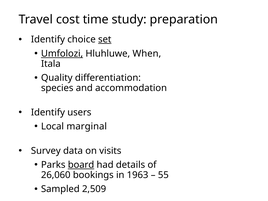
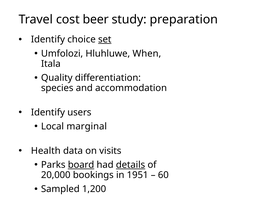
time: time -> beer (96, 19)
Umfolozi underline: present -> none (62, 54)
Survey: Survey -> Health (46, 151)
details underline: none -> present (131, 165)
26,060: 26,060 -> 20,000 (56, 175)
1963: 1963 -> 1951 (138, 175)
55: 55 -> 60 (163, 175)
2,509: 2,509 -> 1,200 (94, 189)
